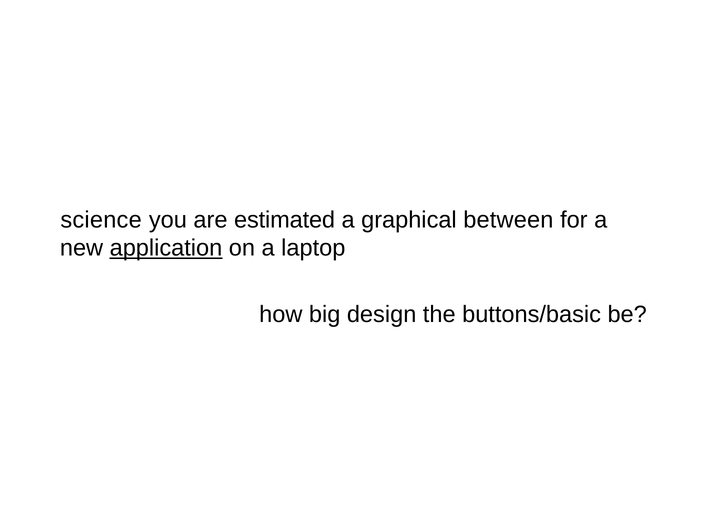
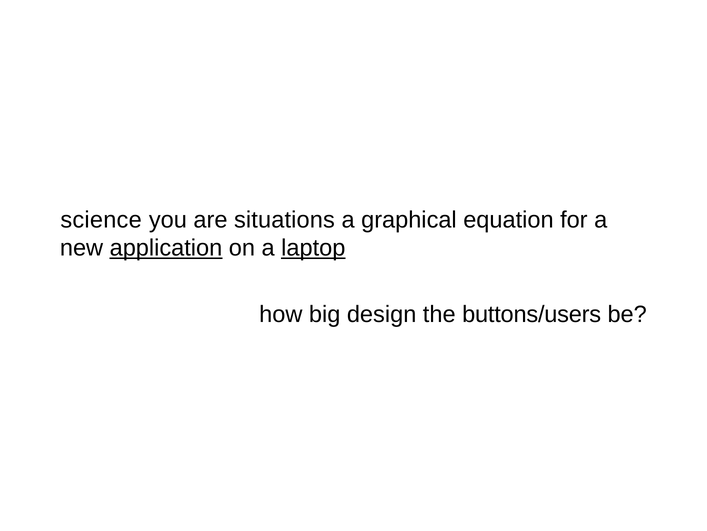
estimated: estimated -> situations (284, 220)
between: between -> equation (508, 220)
laptop underline: none -> present (313, 248)
buttons/basic: buttons/basic -> buttons/users (532, 314)
